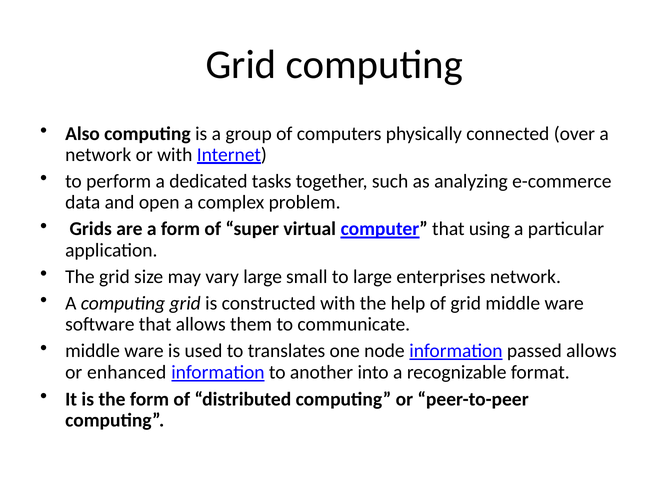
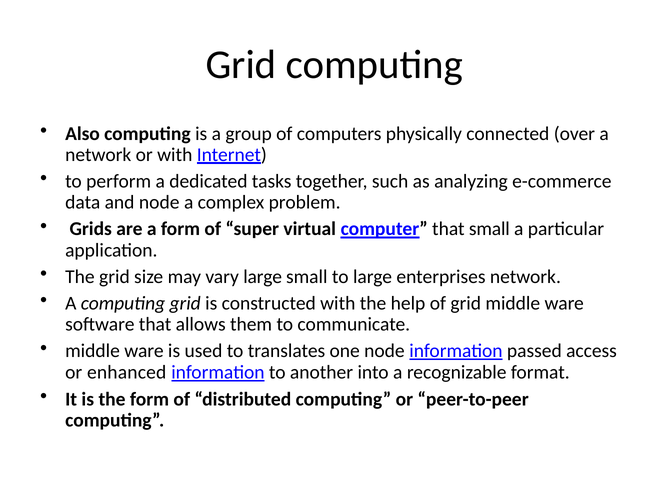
and open: open -> node (159, 202)
that using: using -> small (489, 229)
passed allows: allows -> access (591, 351)
